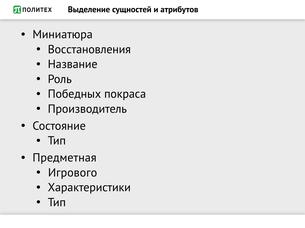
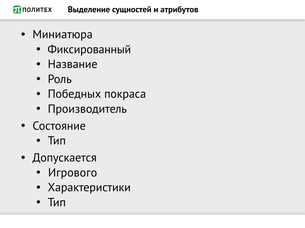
Восстановления: Восстановления -> Фиксированный (89, 50)
Предметная: Предметная -> Допускается (65, 158)
